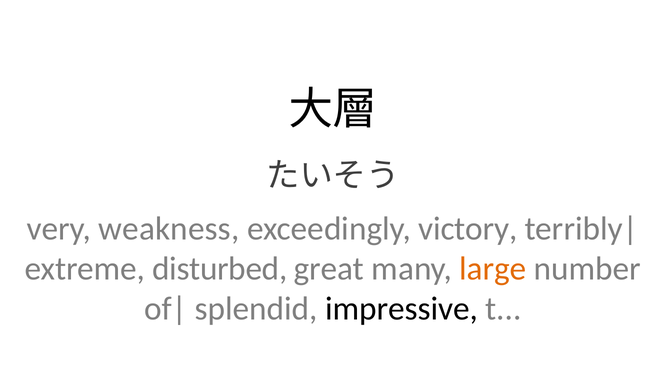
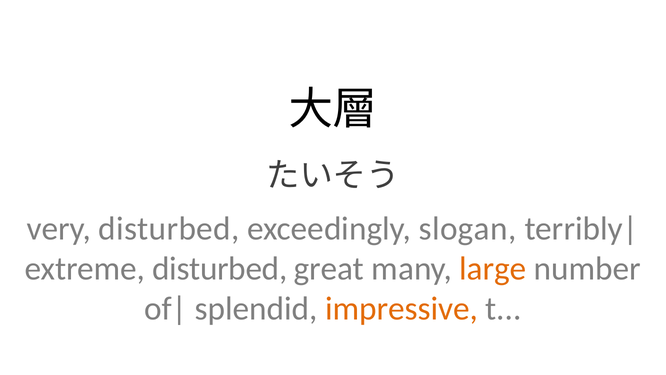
very weakness: weakness -> disturbed (169, 229)
victory: victory -> slogan (468, 229)
impressive colour: black -> orange (401, 309)
